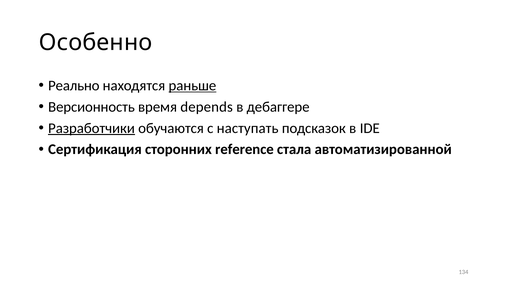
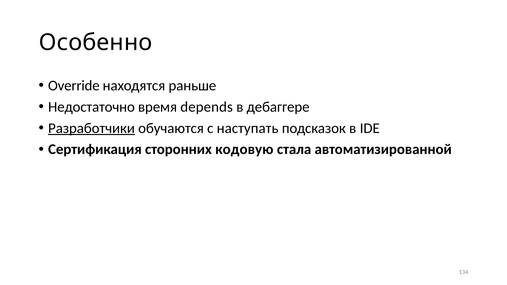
Реально: Реально -> Override (74, 86)
раньше underline: present -> none (192, 86)
Версионность: Версионность -> Недостаточно (91, 107)
reference: reference -> кодовую (244, 149)
